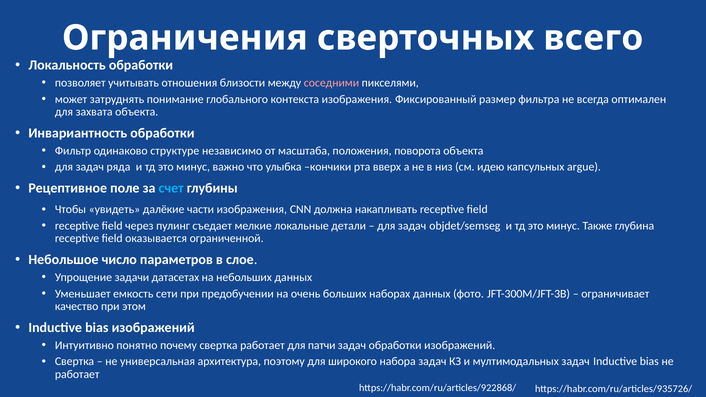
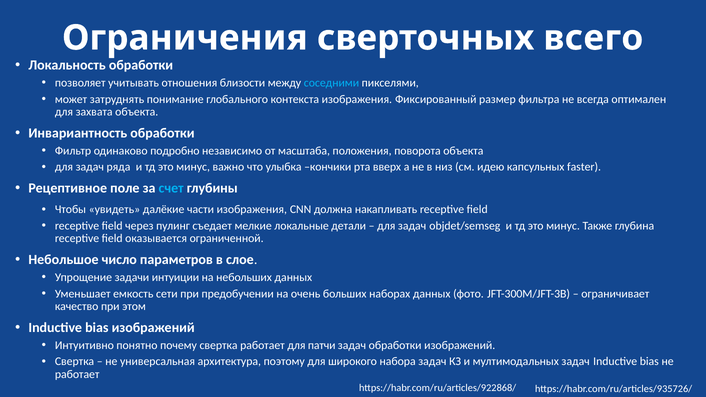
соседними colour: pink -> light blue (331, 83)
структуре: структуре -> подробно (175, 151)
argue: argue -> faster (584, 167)
датасетах: датасетах -> интуиции (175, 277)
